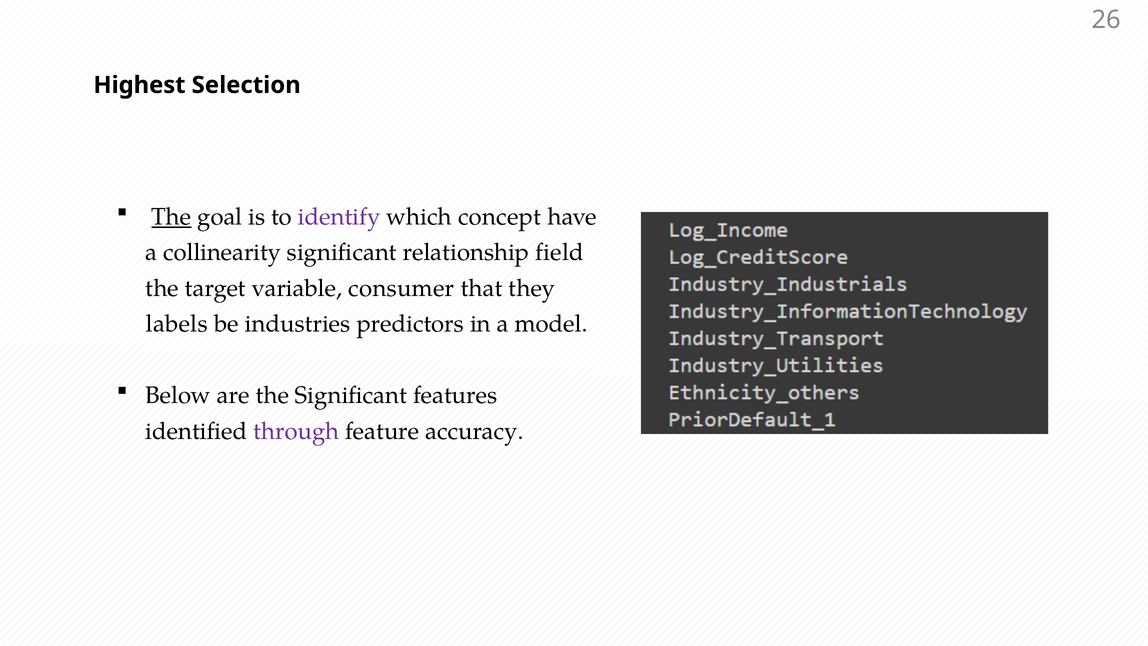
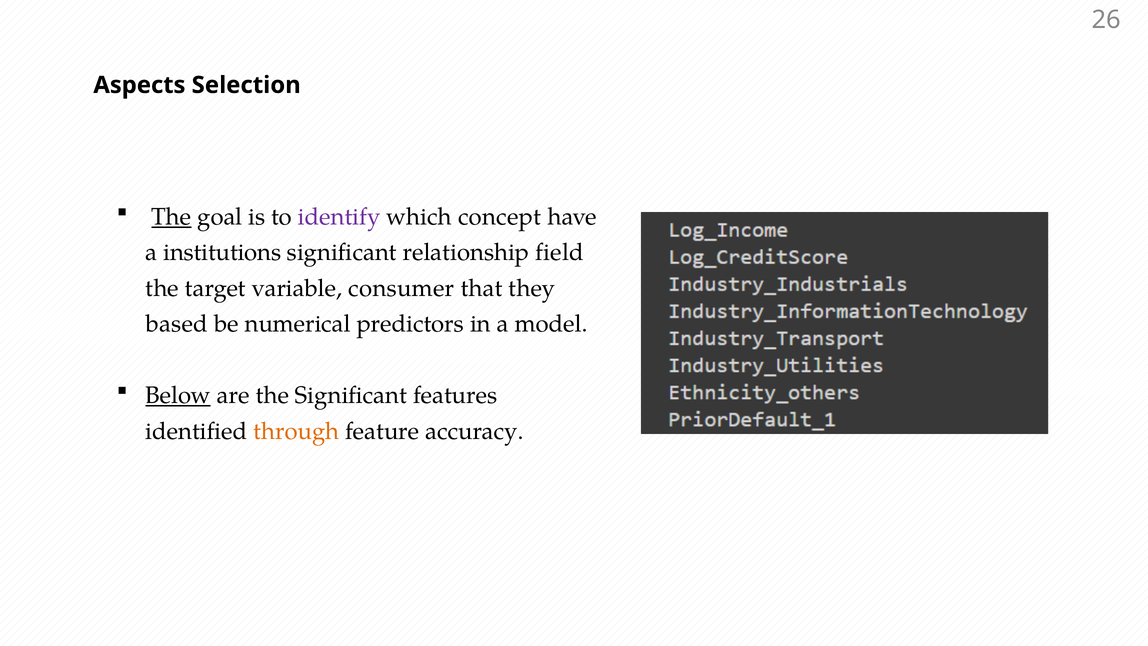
Highest: Highest -> Aspects (139, 85)
collinearity: collinearity -> institutions (222, 252)
labels: labels -> based (177, 324)
industries: industries -> numerical (298, 324)
Below underline: none -> present (178, 395)
through colour: purple -> orange (296, 431)
